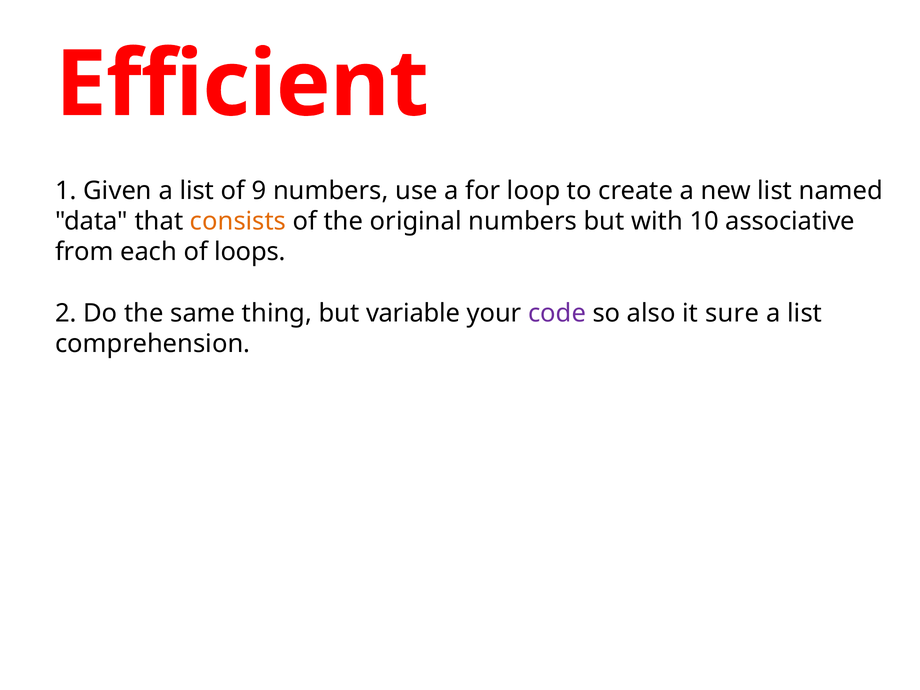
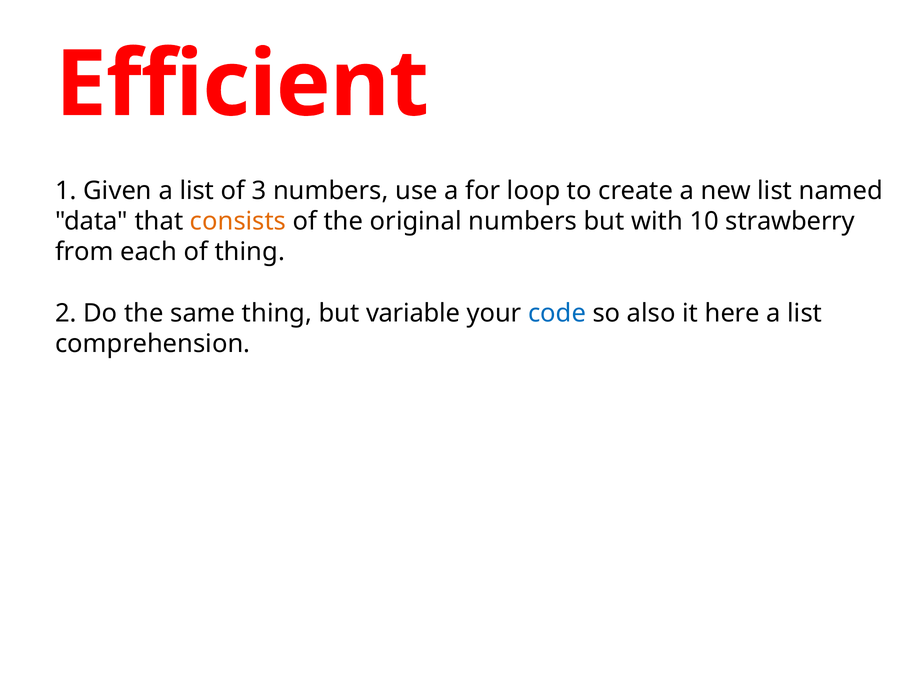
9: 9 -> 3 (259, 191)
associative: associative -> strawberry (790, 221)
of loops: loops -> thing (250, 252)
code colour: purple -> blue (557, 313)
sure: sure -> here (732, 313)
